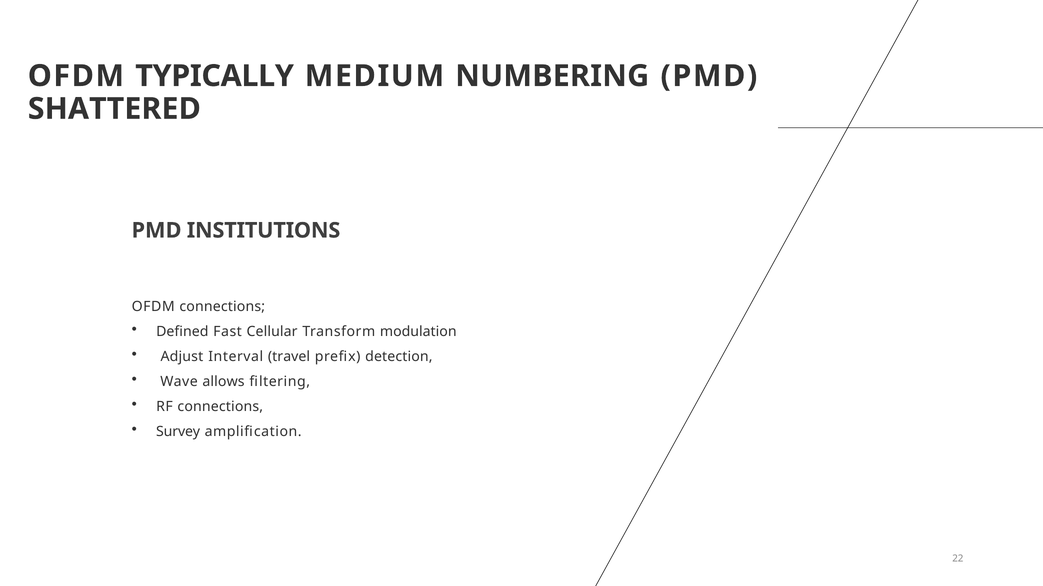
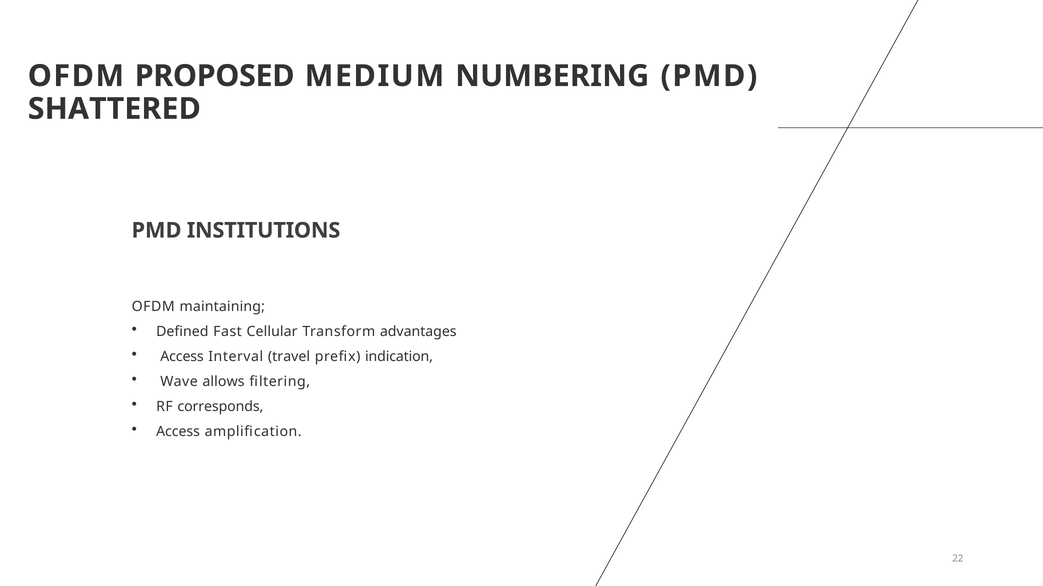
TYPICALLY: TYPICALLY -> PROPOSED (215, 76)
OFDM connections: connections -> maintaining (222, 307)
modulation: modulation -> advantages (418, 332)
Adjust: Adjust -> Access (182, 357)
detection: detection -> indication (399, 357)
RF connections: connections -> corresponds (220, 407)
Survey: Survey -> Access (178, 432)
